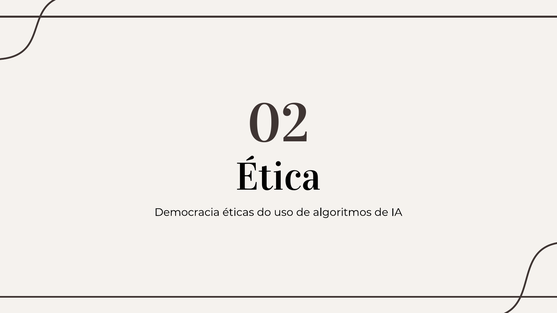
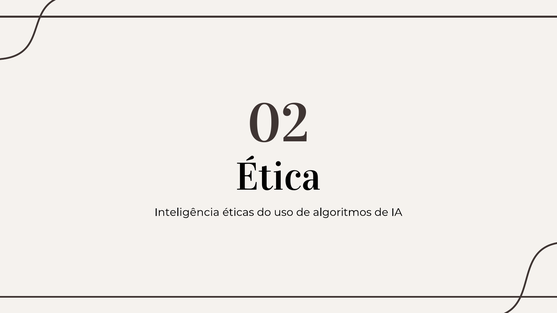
Democracia: Democracia -> Inteligência (187, 212)
